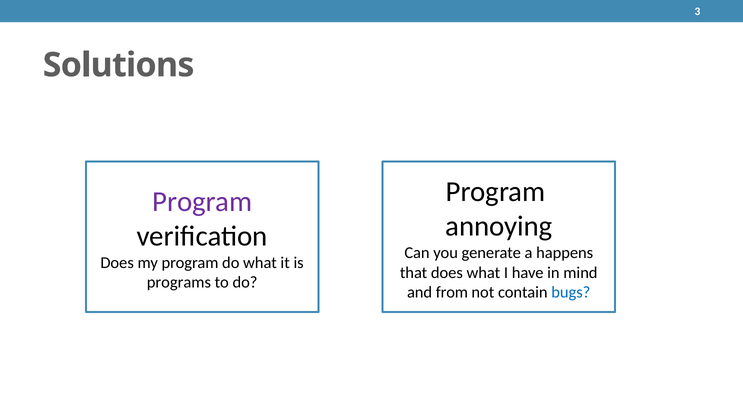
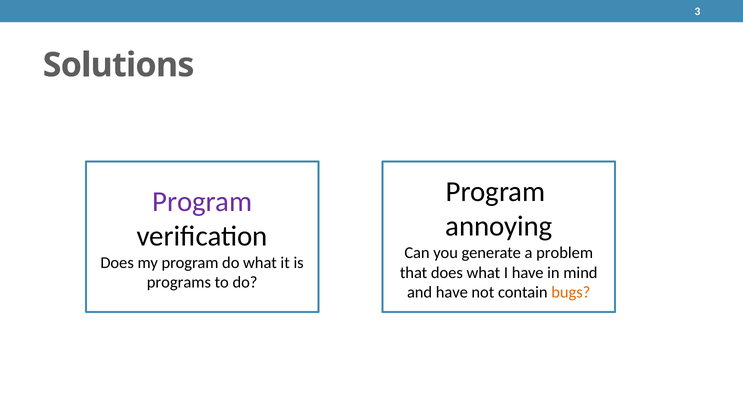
happens: happens -> problem (565, 253)
and from: from -> have (452, 292)
bugs colour: blue -> orange (571, 292)
